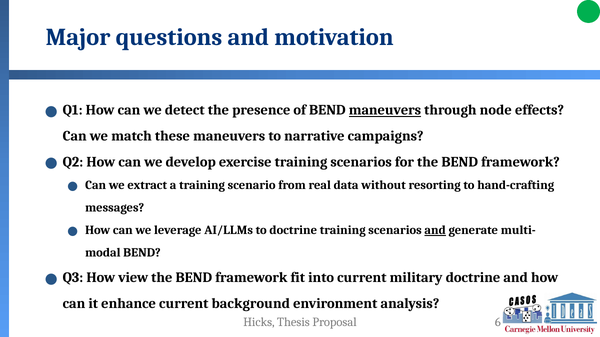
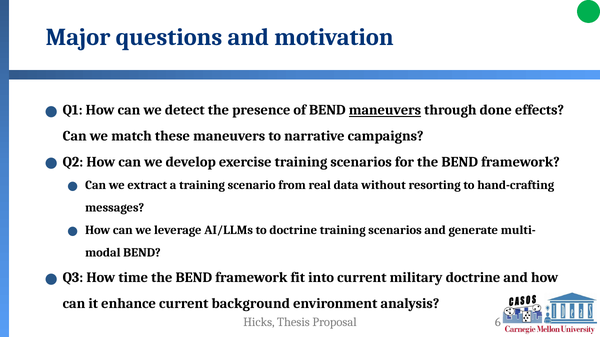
node: node -> done (496, 110)
and underline: present -> none (435, 231)
view: view -> time (133, 278)
